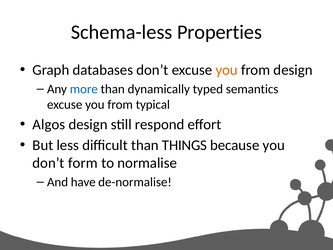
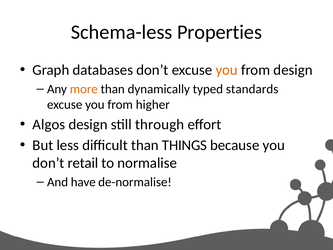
more colour: blue -> orange (84, 89)
semantics: semantics -> standards (252, 89)
typical: typical -> higher (153, 105)
respond: respond -> through (160, 124)
form: form -> retail (83, 163)
